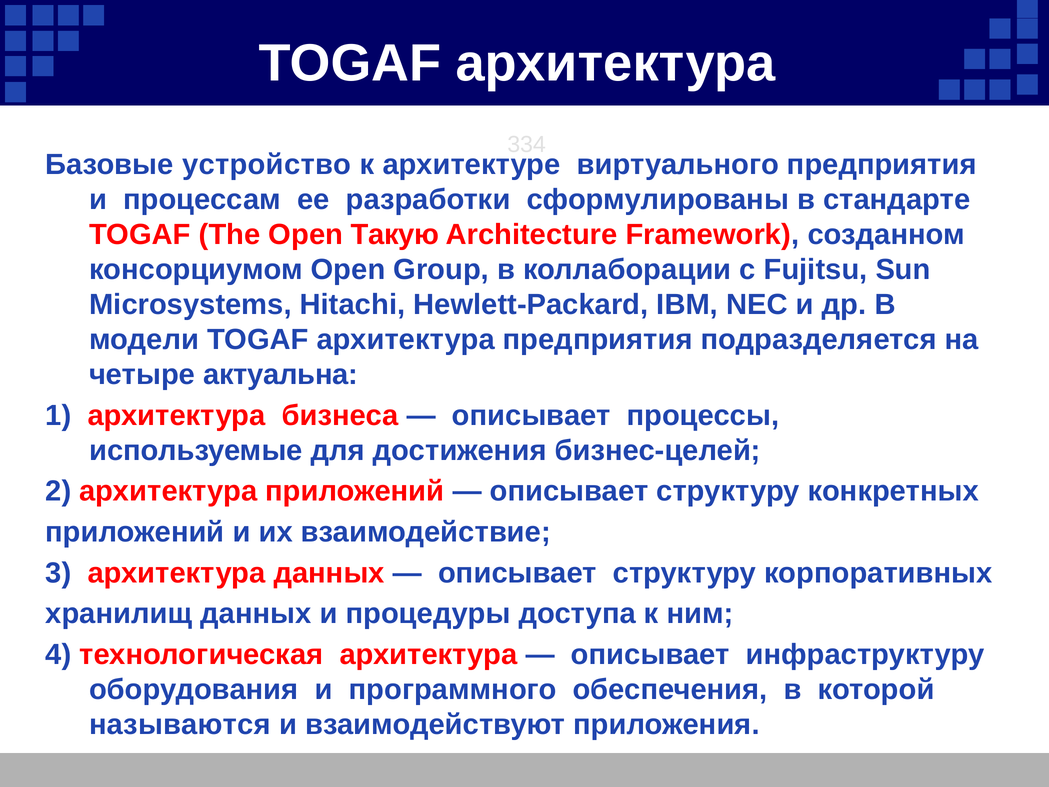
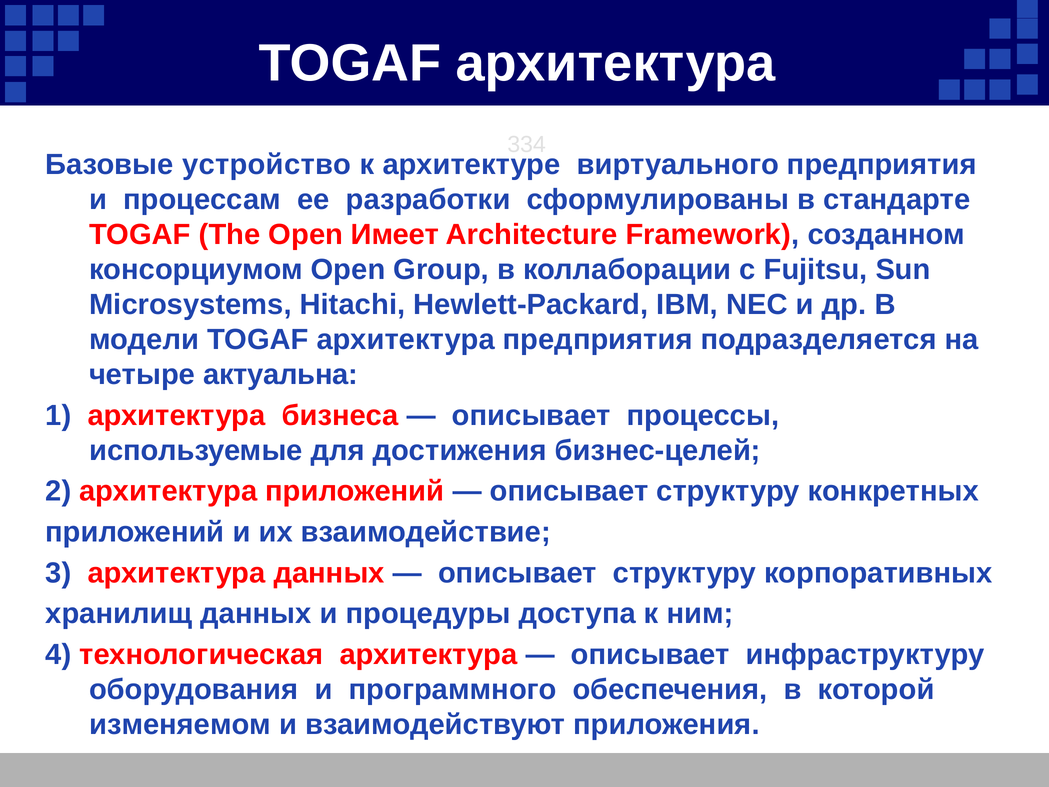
Такую: Такую -> Имеет (395, 235)
называются: называются -> изменяемом (180, 724)
